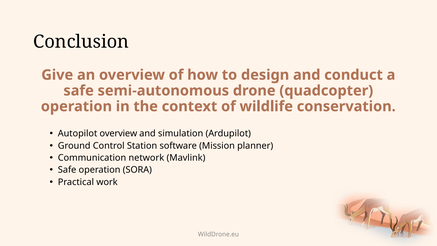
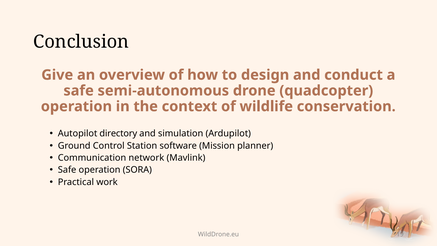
Autopilot overview: overview -> directory (118, 134)
